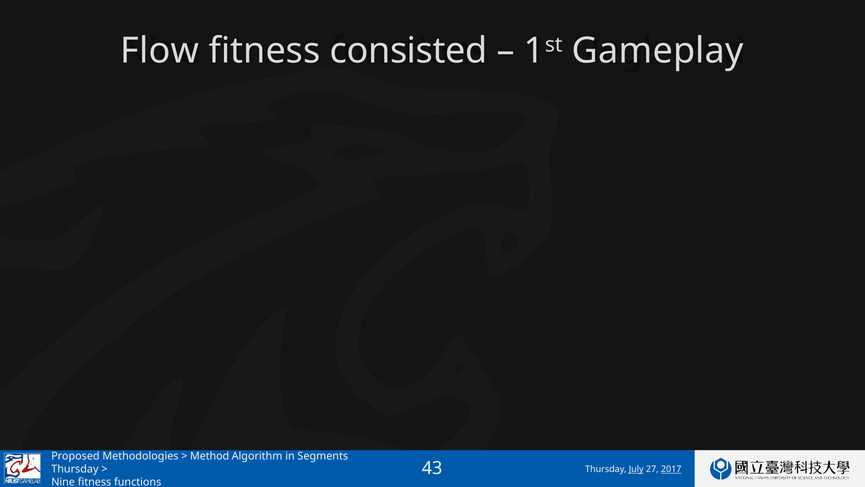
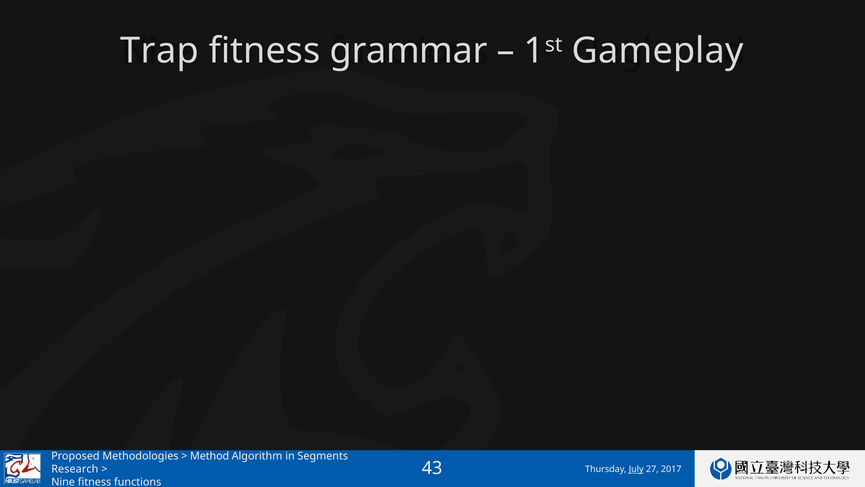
Flow: Flow -> Trap (160, 51)
consisted: consisted -> grammar (409, 51)
Thursday: Thursday -> Research (75, 469)
2017 underline: present -> none (671, 469)
